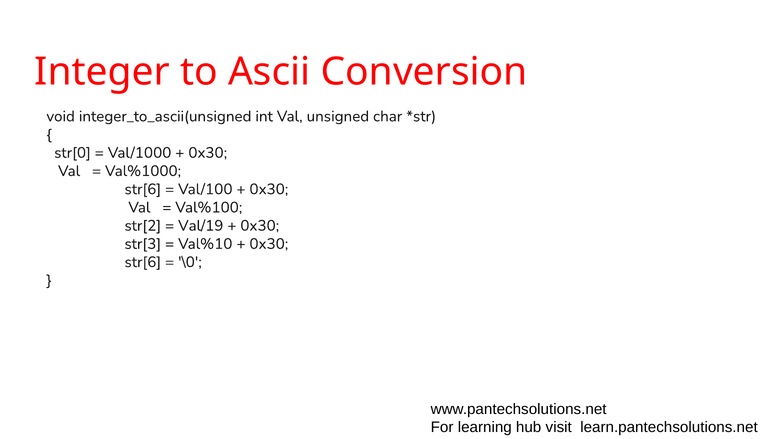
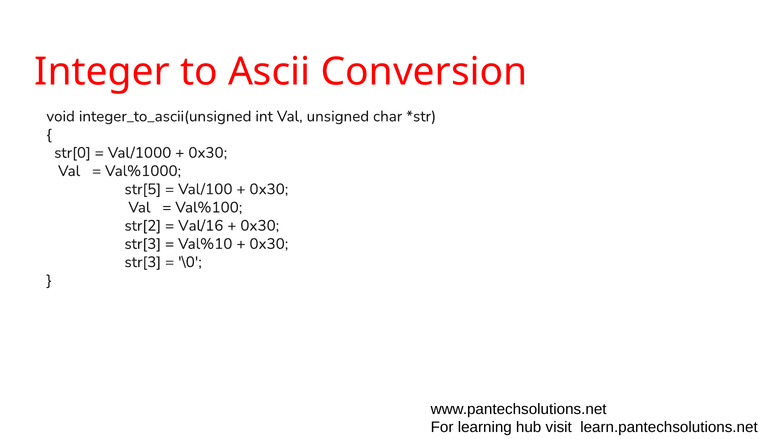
str[6: str[6 -> str[5 (143, 189)
Val/19: Val/19 -> Val/16 (201, 226)
str[6: str[6 -> str[3 (143, 262)
